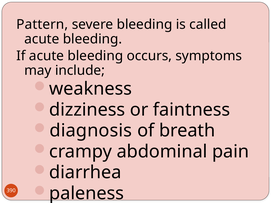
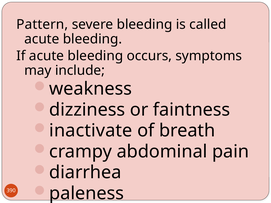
diagnosis: diagnosis -> inactivate (91, 131)
